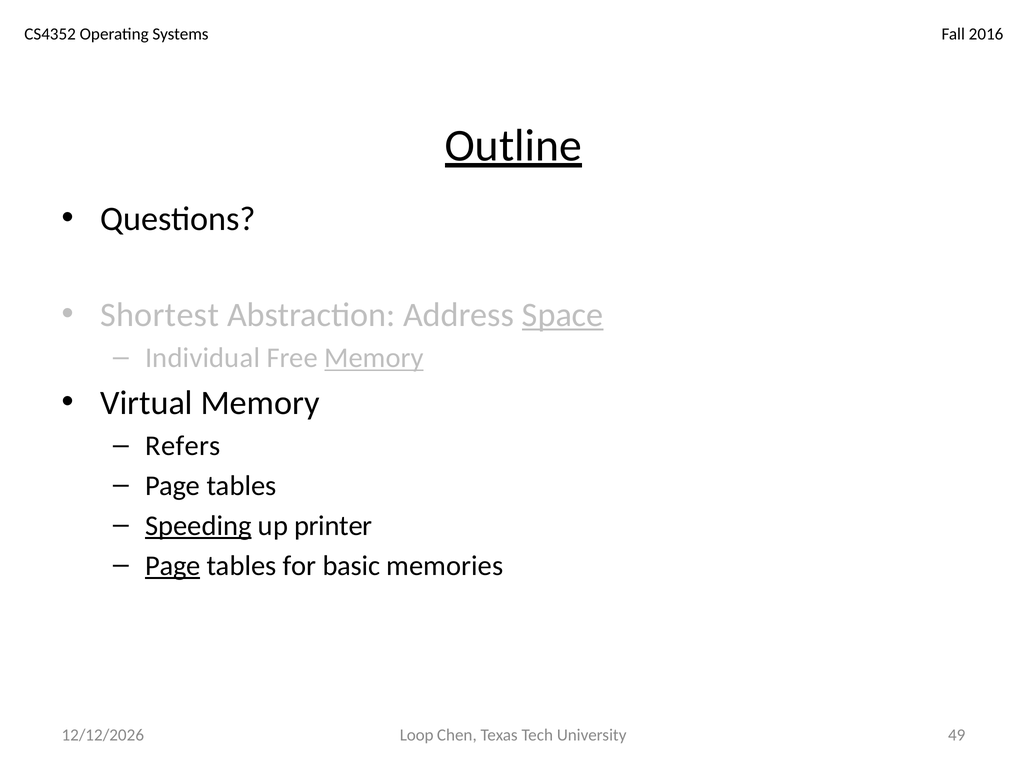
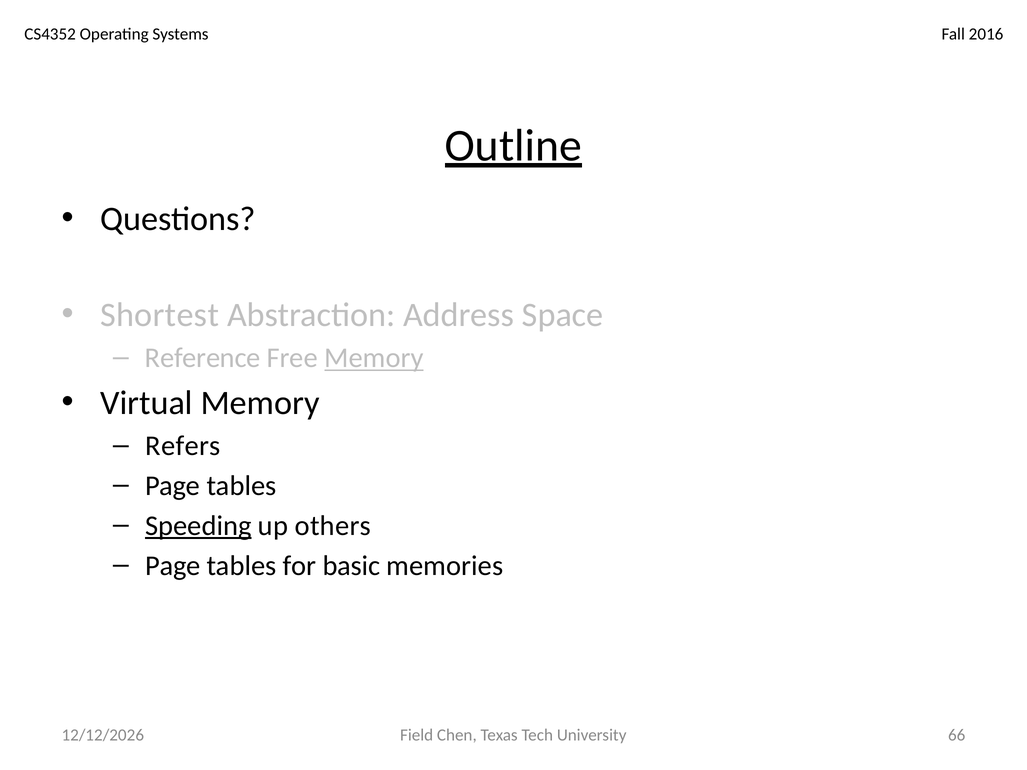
Space underline: present -> none (563, 315)
Individual: Individual -> Reference (203, 358)
printer: printer -> others (333, 526)
Page underline: present -> none (173, 566)
Loop: Loop -> Field (417, 735)
49: 49 -> 66 (957, 735)
